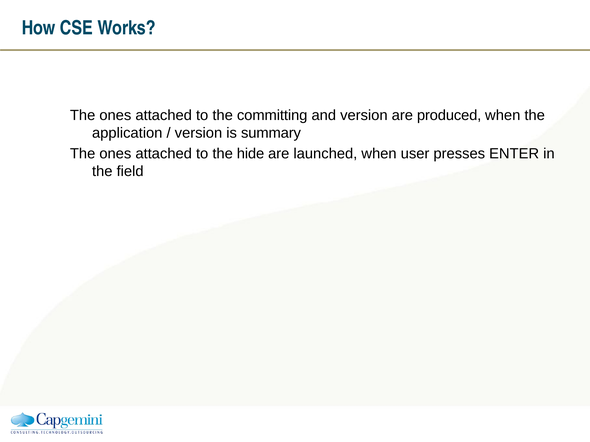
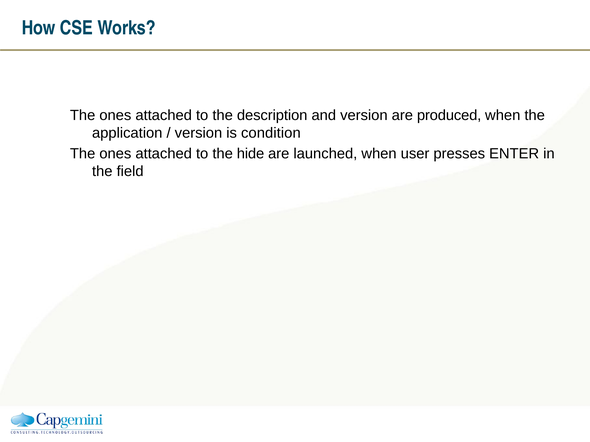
committing: committing -> description (272, 116)
summary: summary -> condition (271, 133)
